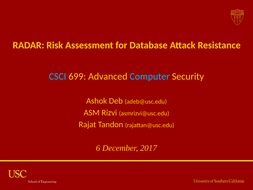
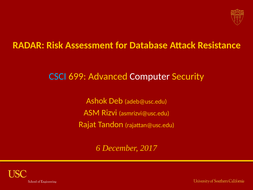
Computer colour: light blue -> white (150, 76)
